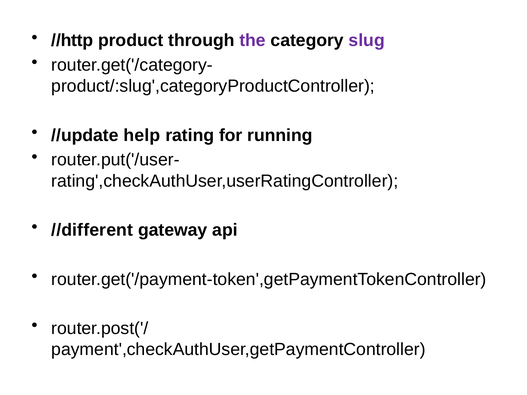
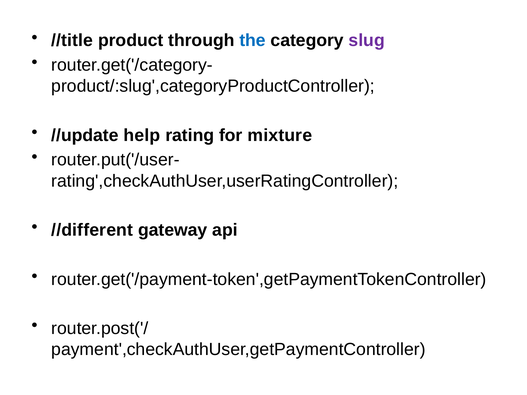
//http: //http -> //title (72, 41)
the colour: purple -> blue (253, 41)
running: running -> mixture (280, 135)
